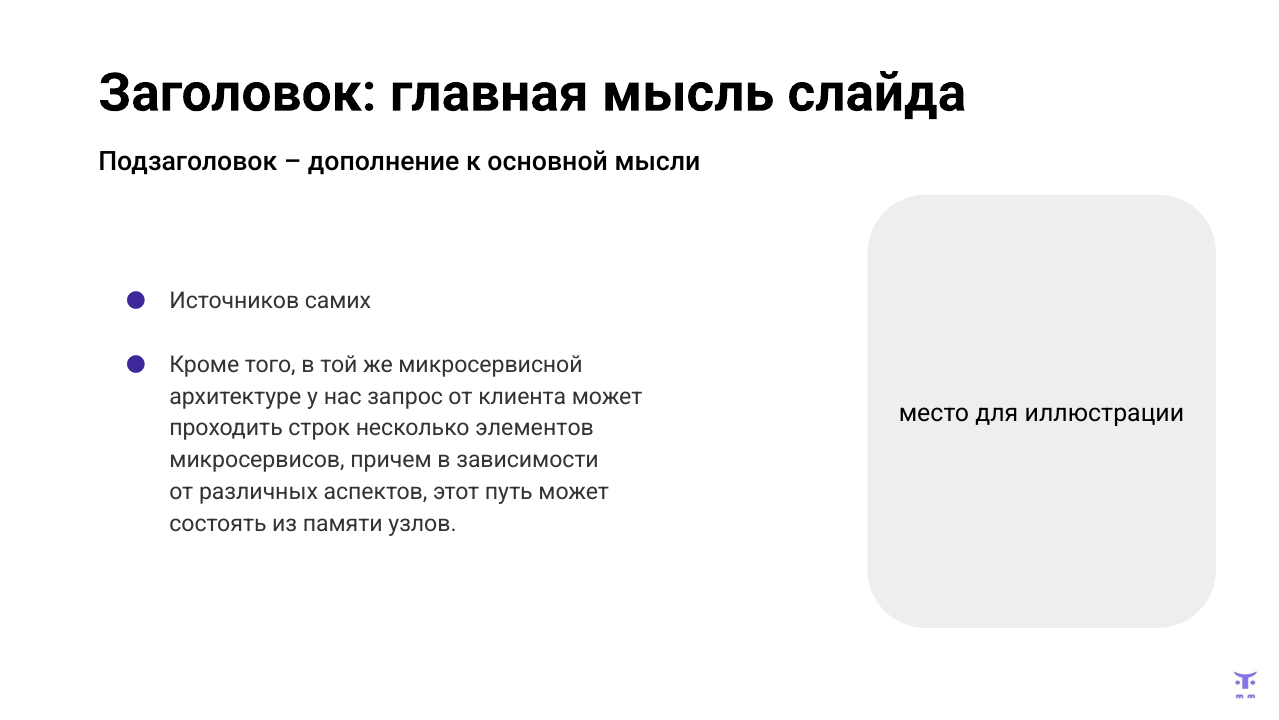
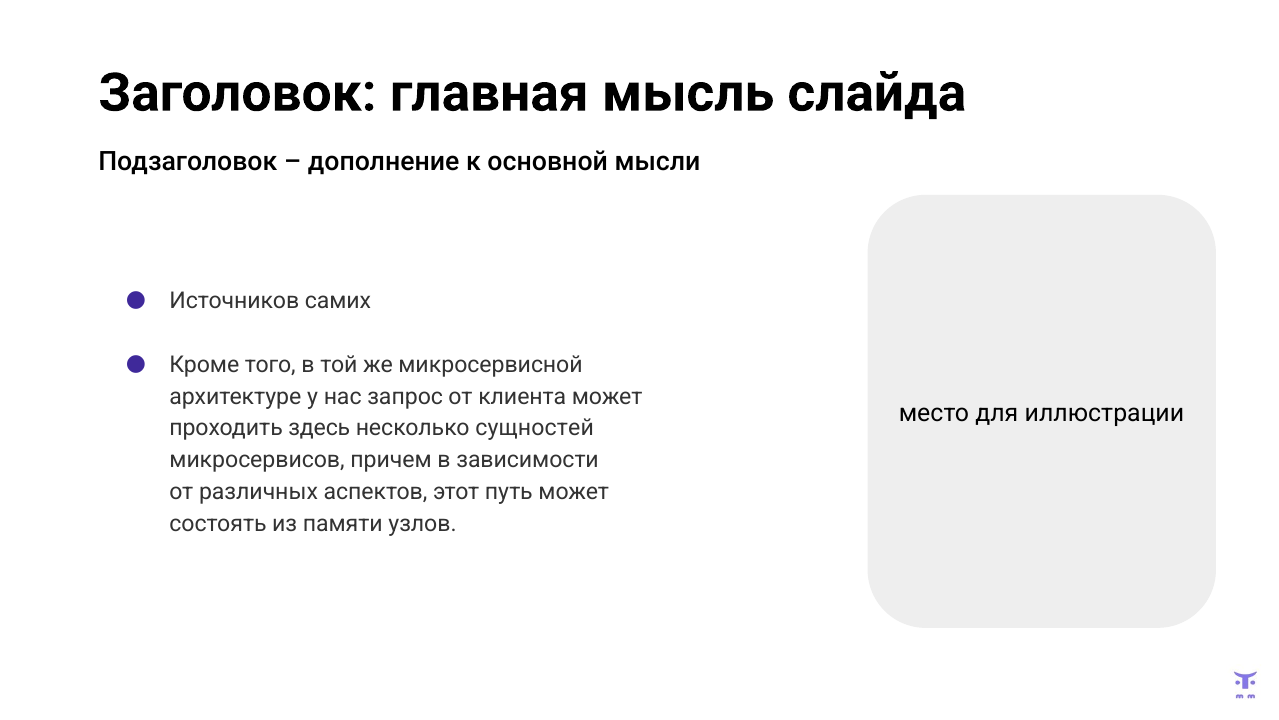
строк: строк -> здесь (319, 428)
элементов: элементов -> сущностей (535, 428)
